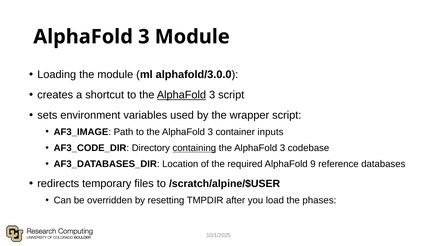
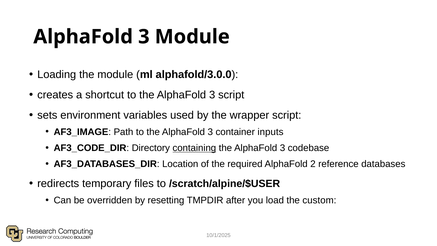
AlphaFold underline: present -> none (181, 95)
9: 9 -> 2 (313, 164)
phases: phases -> custom (319, 200)
